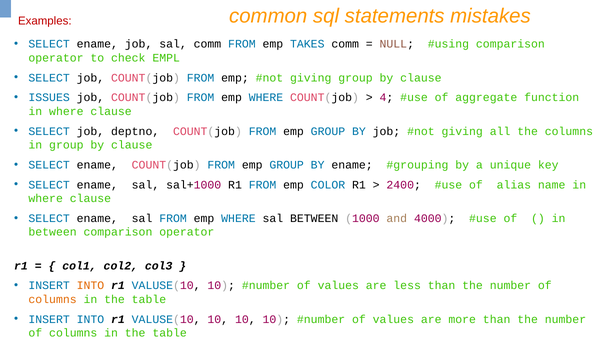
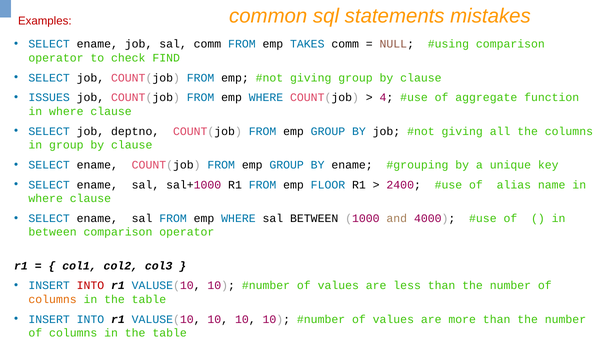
EMPL: EMPL -> FIND (166, 58)
COLOR: COLOR -> FLOOR (328, 185)
INTO colour: orange -> red (90, 286)
